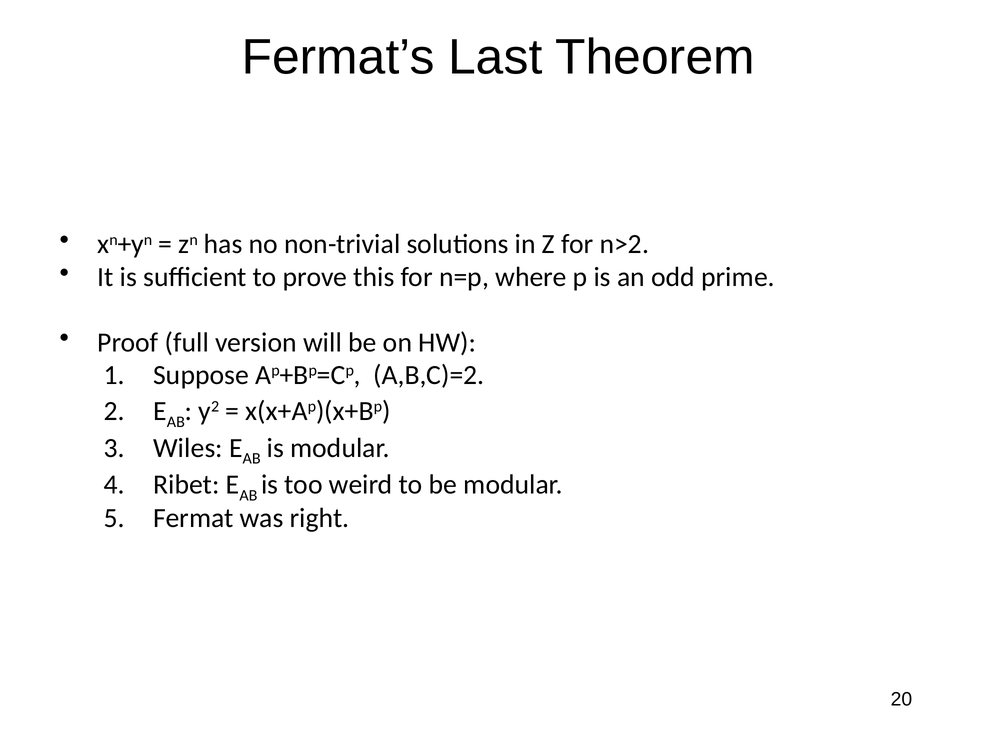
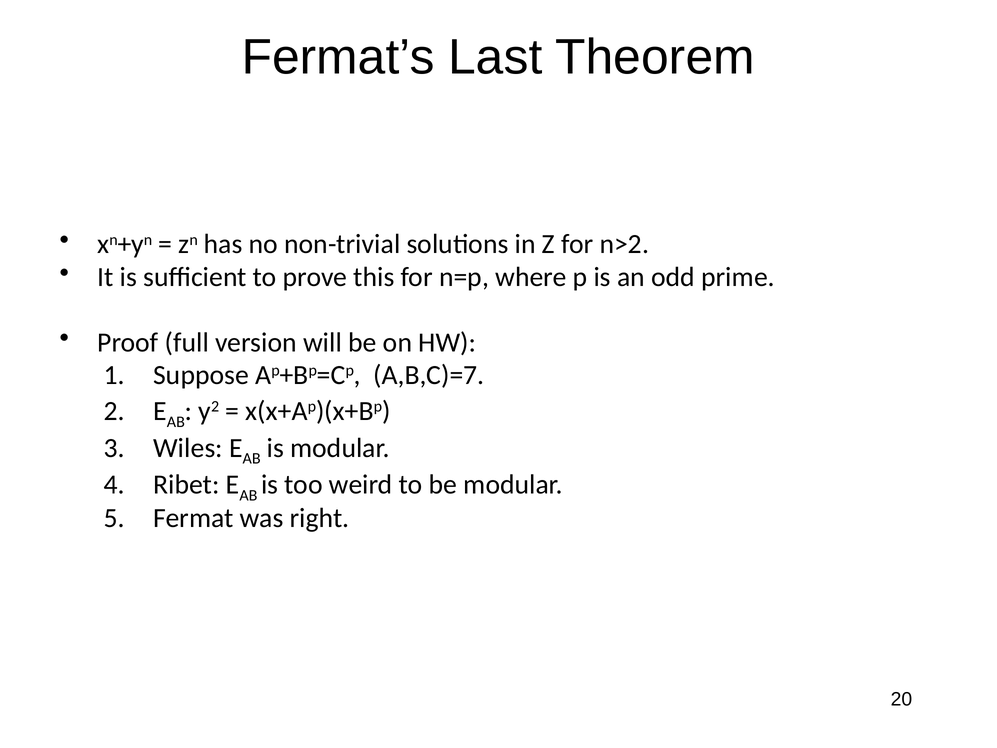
A,B,C)=2: A,B,C)=2 -> A,B,C)=7 (429, 375)
